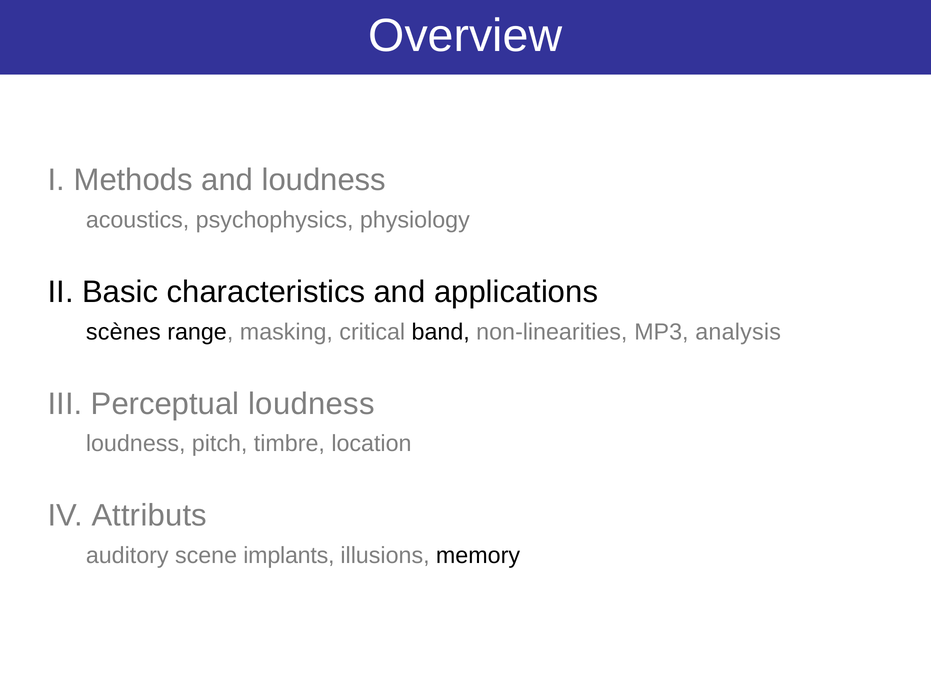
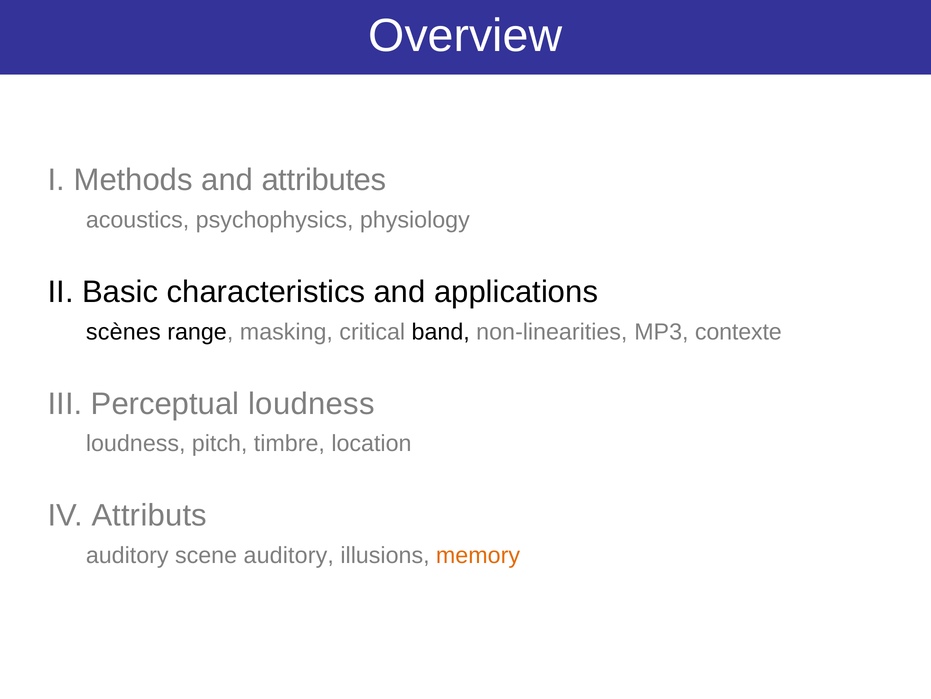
and loudness: loudness -> attributes (324, 180)
analysis: analysis -> contexte (738, 332)
scene implants: implants -> auditory (289, 555)
memory colour: black -> orange (478, 555)
